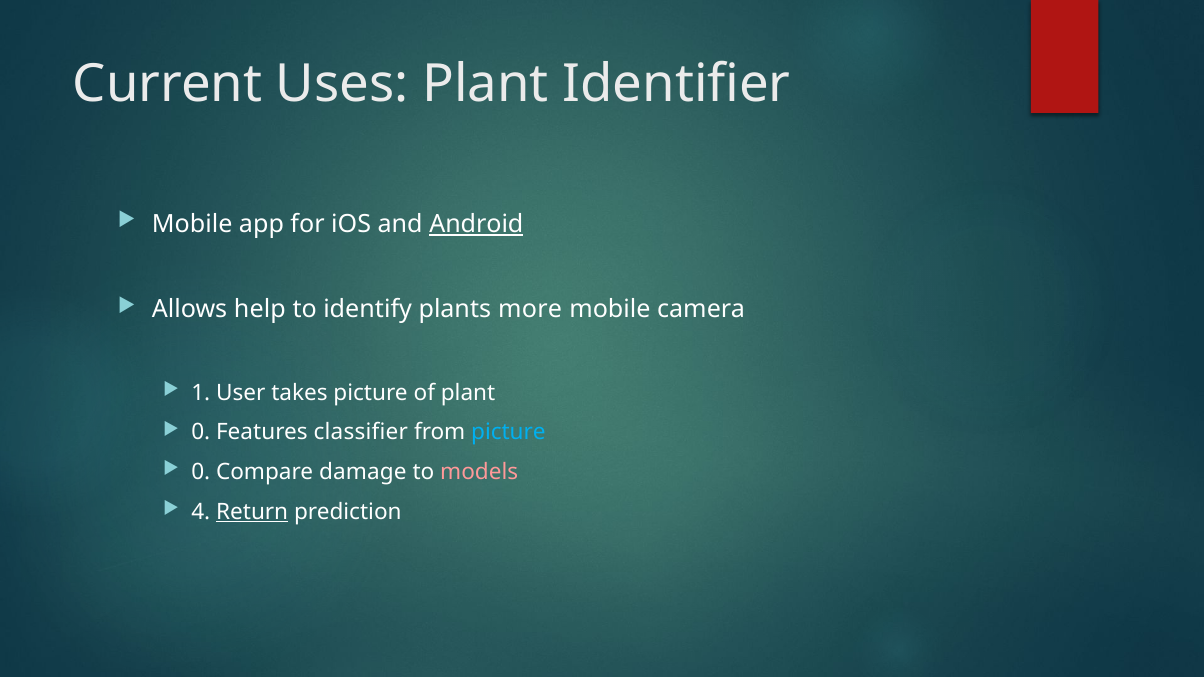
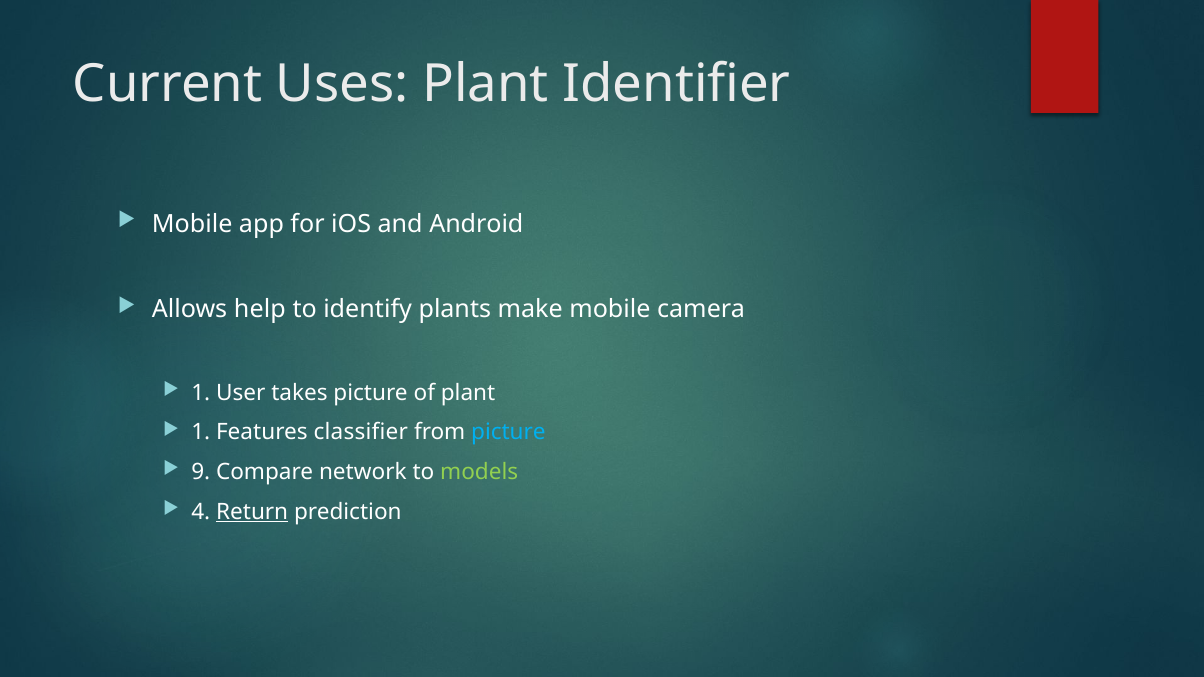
Android underline: present -> none (476, 224)
more: more -> make (530, 309)
0: 0 -> 1 (201, 433)
0: 0 -> 9 (201, 472)
damage: damage -> network (363, 472)
models colour: pink -> light green (479, 472)
